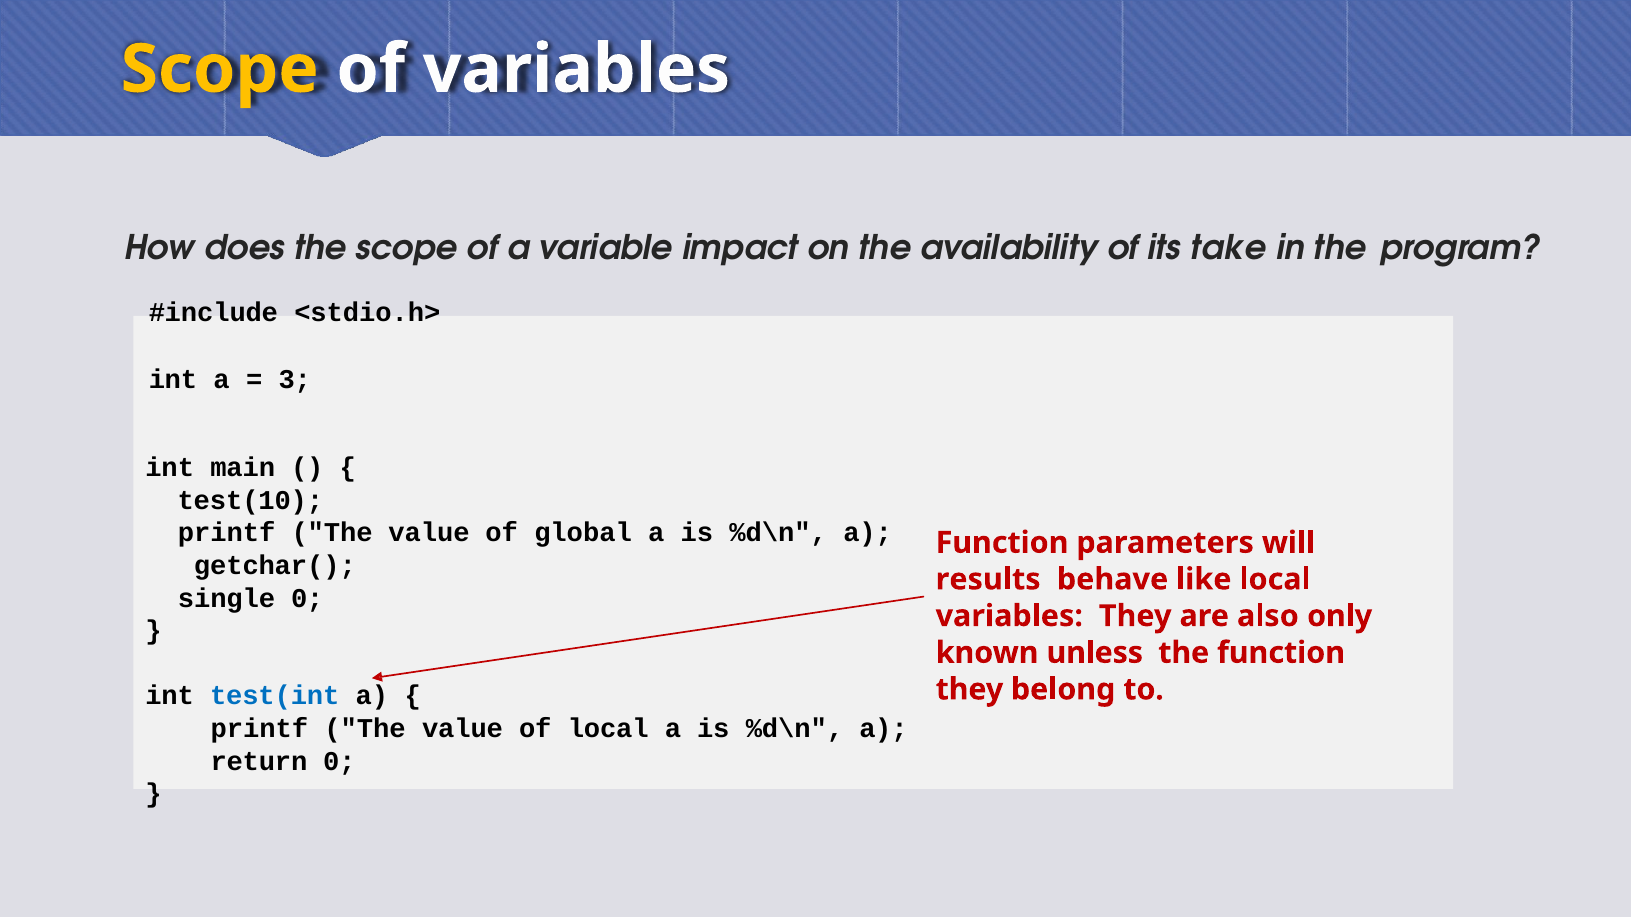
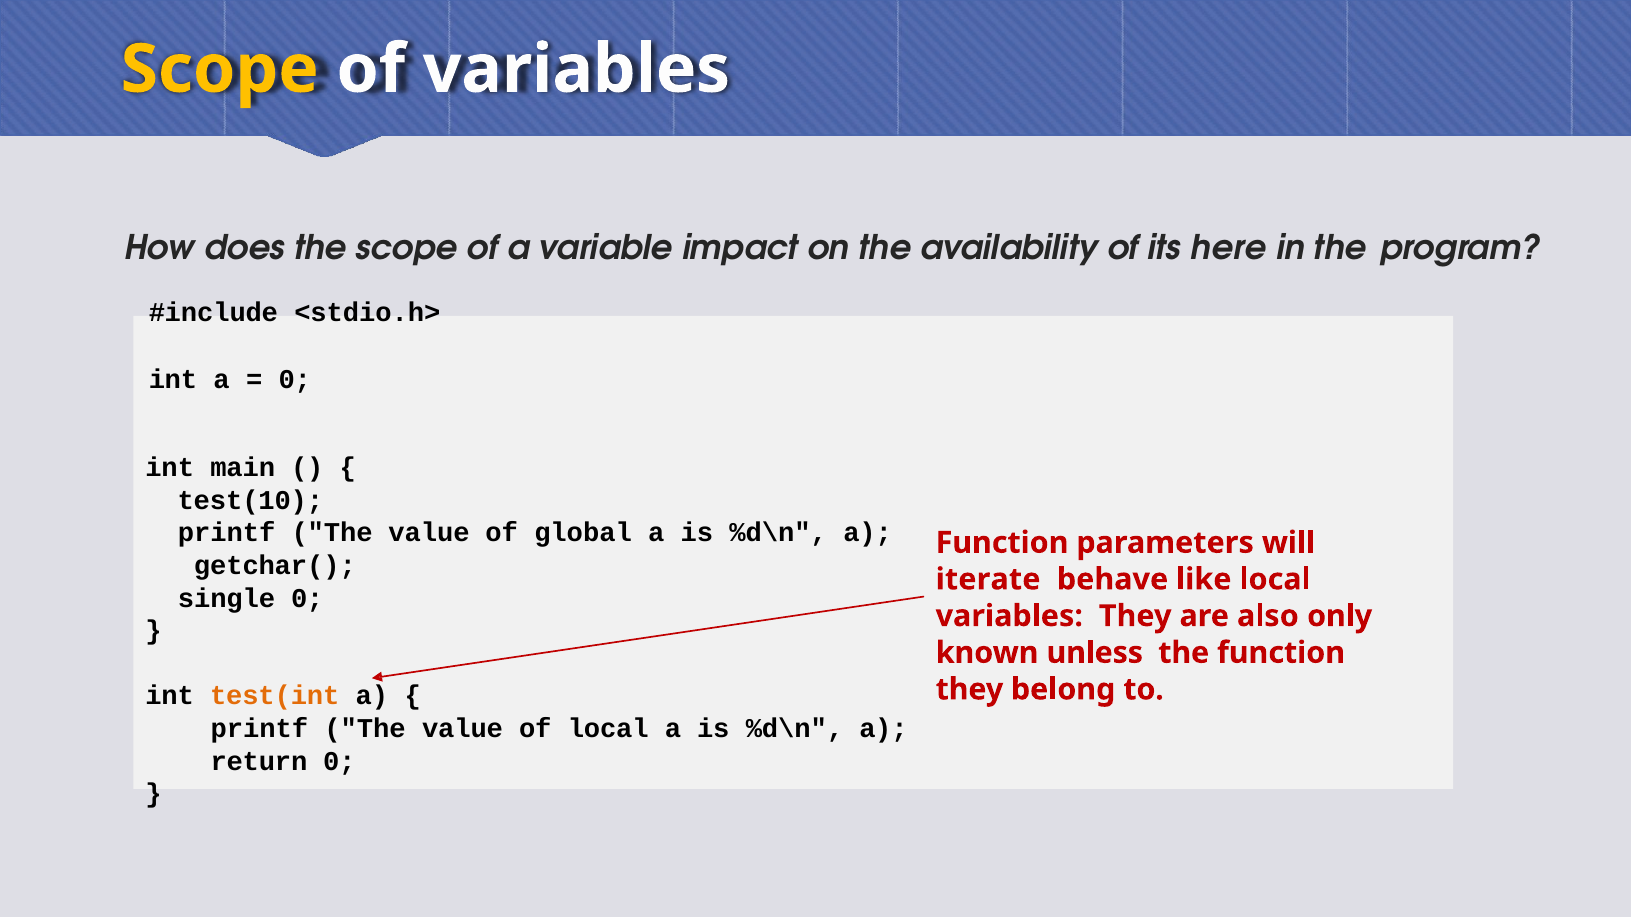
take: take -> here (1228, 249)
3: 3 -> 0 (295, 379)
results: results -> iterate (988, 580)
test(int colour: blue -> orange (275, 696)
